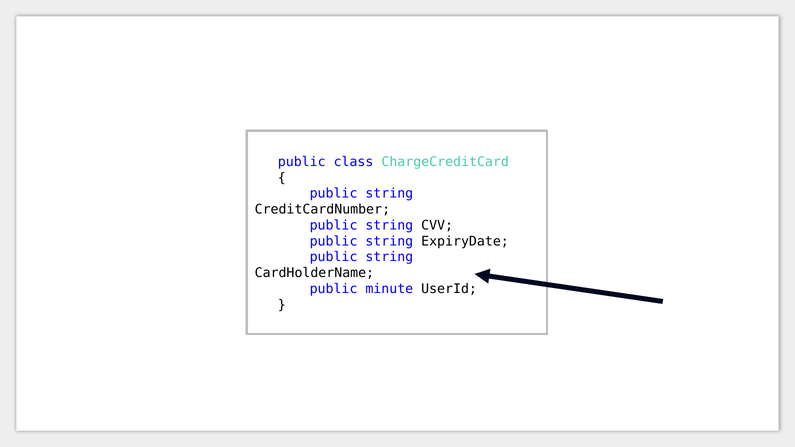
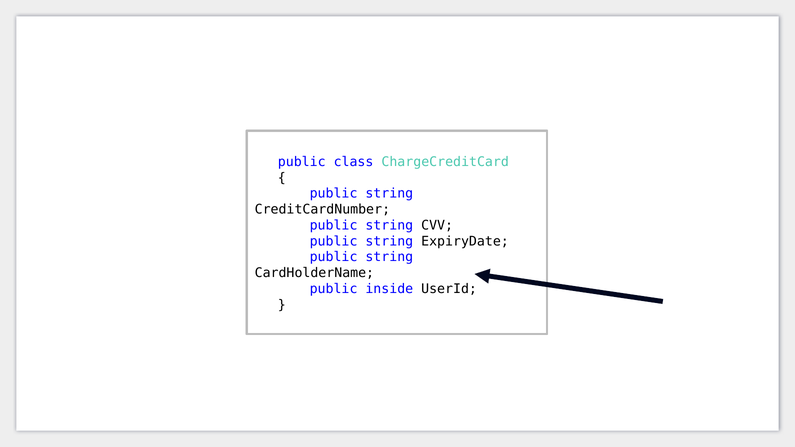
minute: minute -> inside (389, 289)
